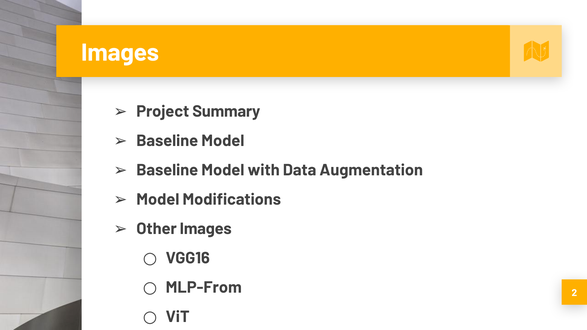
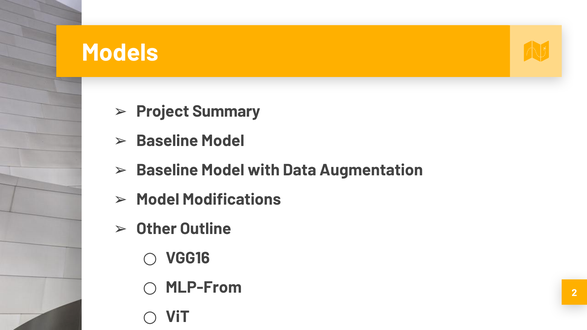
Images: Images -> Models (120, 53)
Other Images: Images -> Outline (206, 229)
